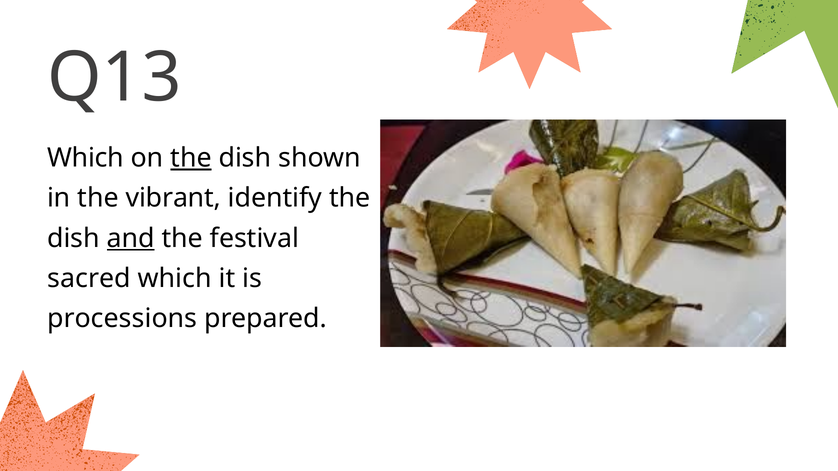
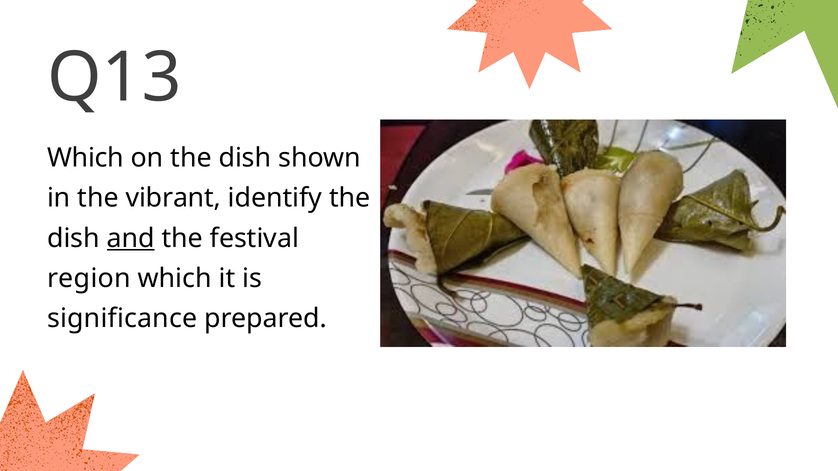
the underline: present -> none (191, 158)
sacred: sacred -> region (89, 279)
processions: processions -> significance (122, 319)
